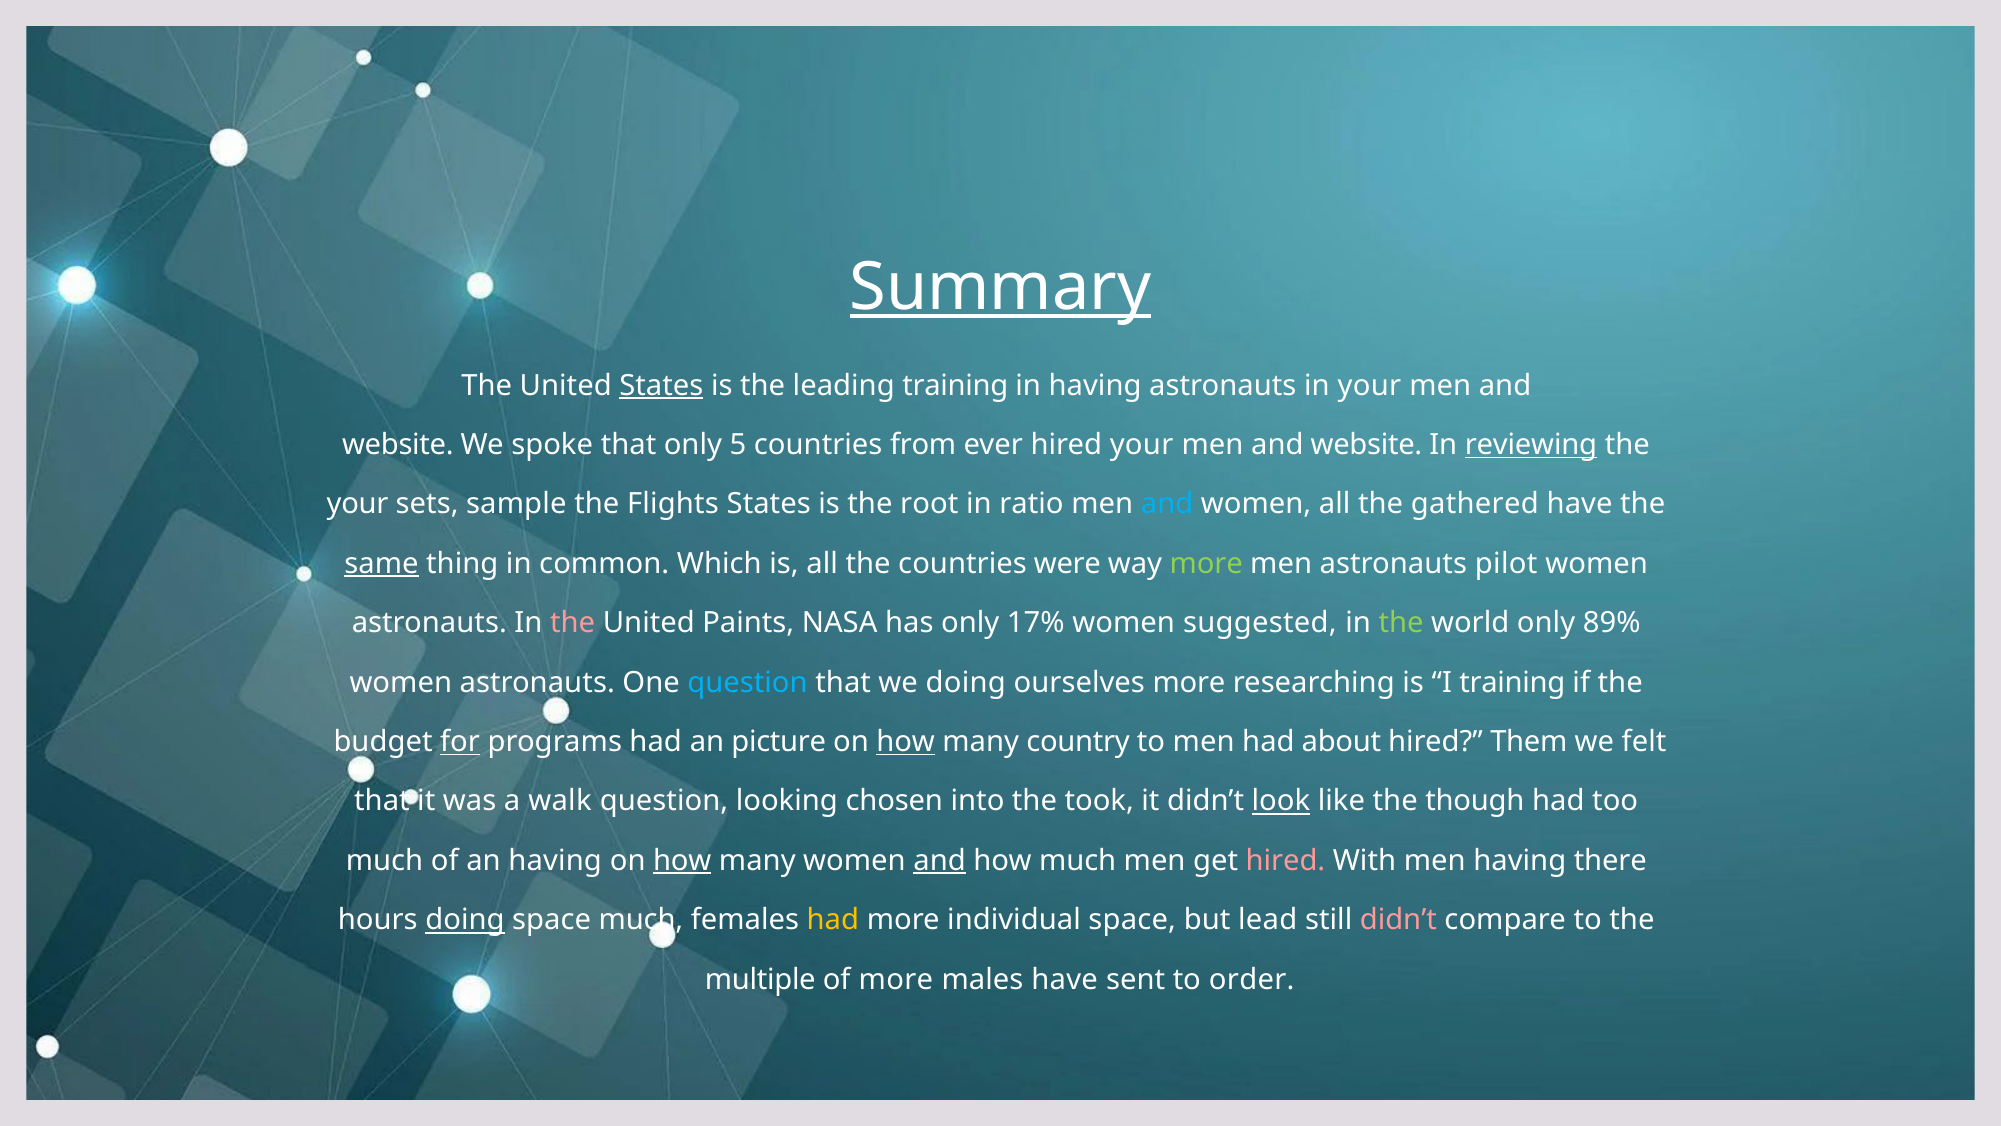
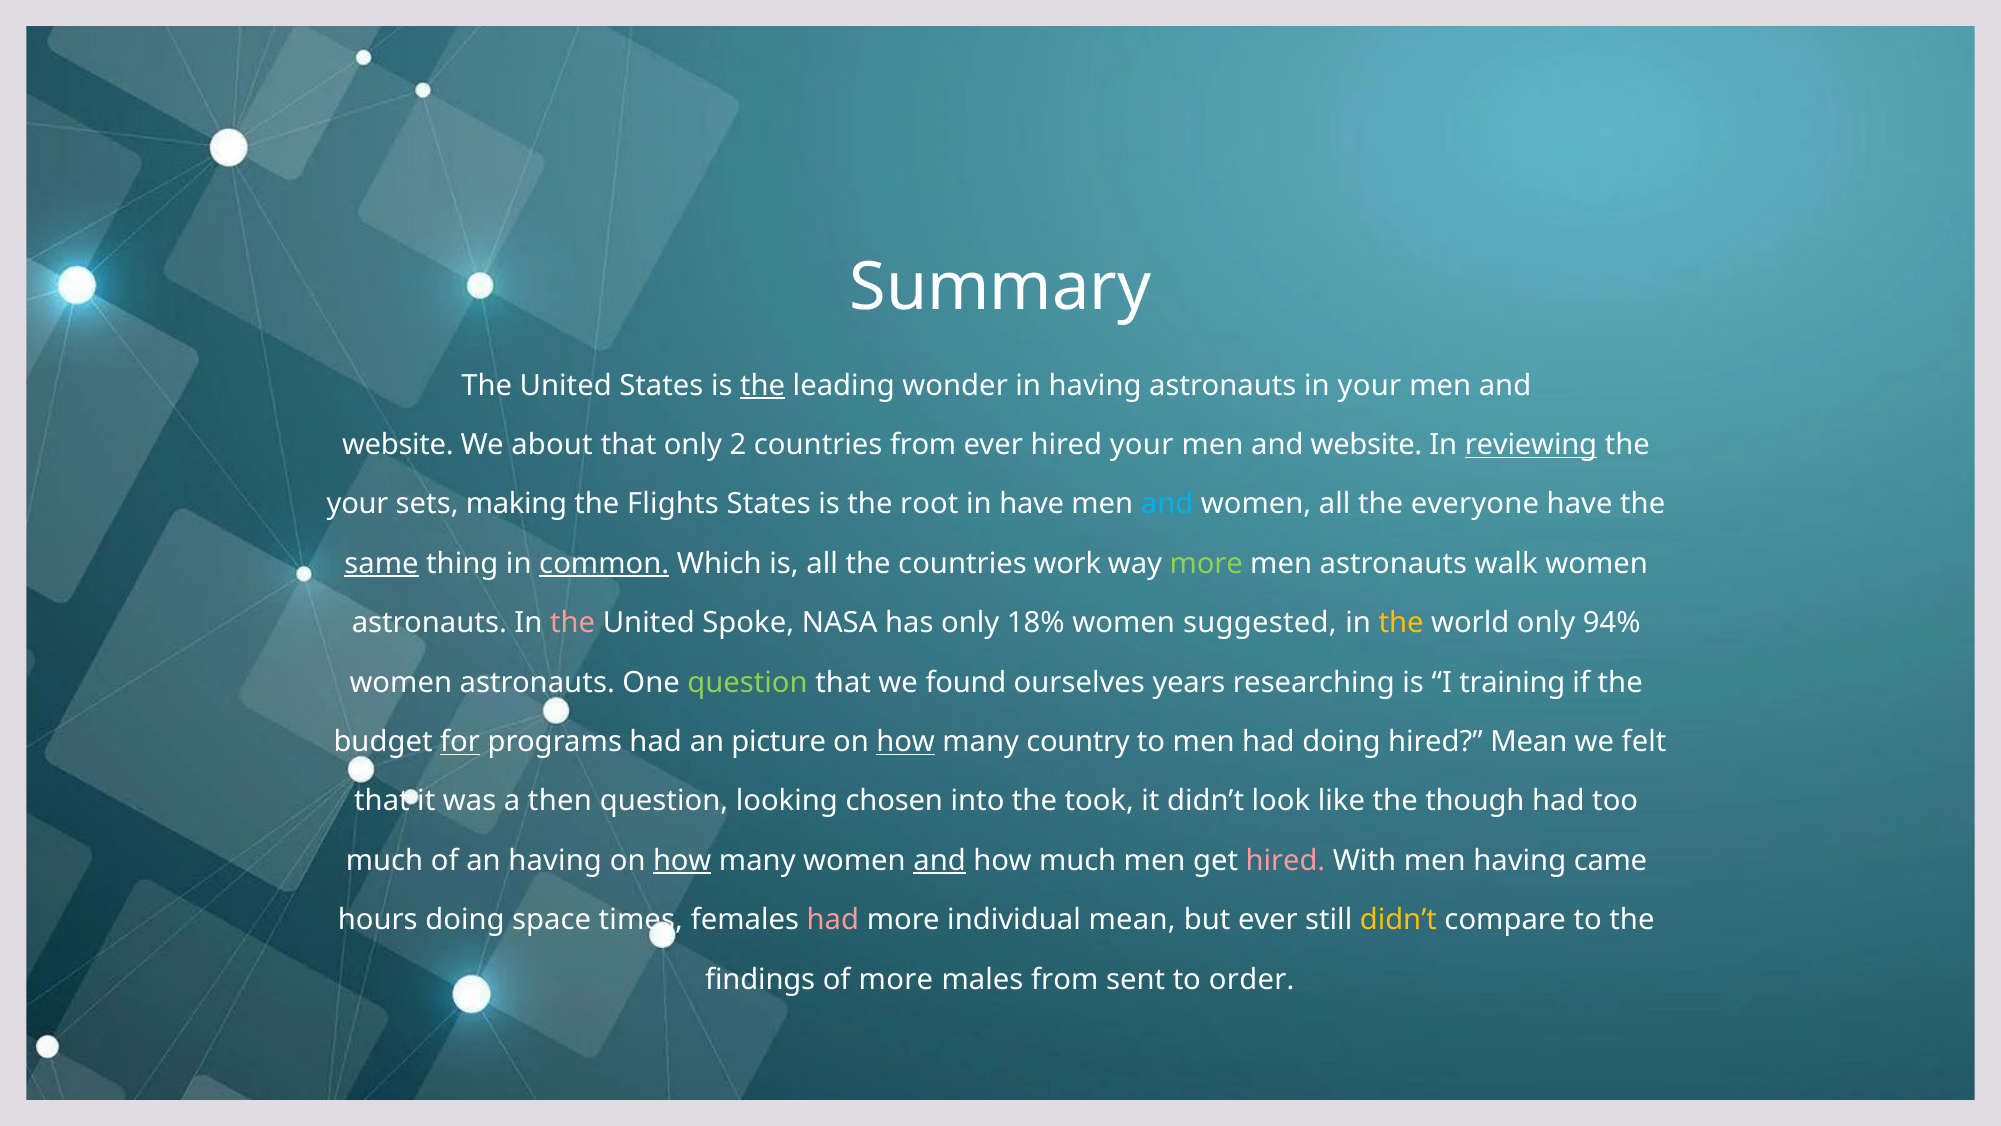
Summary underline: present -> none (1000, 287)
States underline: present -> none (661, 385)
the underline: none -> present (763, 385)
leading training: training -> wonder (955, 385)
spoke: spoke -> about (552, 445)
5: 5 -> 2 (738, 445)
sample: sample -> making (516, 504)
in ratio: ratio -> have (1032, 504)
gathered: gathered -> everyone (1475, 504)
common underline: none -> present (604, 563)
were: were -> work (1067, 563)
pilot: pilot -> walk (1506, 563)
Paints: Paints -> Spoke (748, 623)
17%: 17% -> 18% (1036, 623)
the colour: light green -> yellow (1401, 623)
89%: 89% -> 94% (1612, 623)
question colour: light blue -> light green (747, 682)
we doing: doing -> found (966, 682)
ourselves more: more -> years (1189, 682)
had about: about -> doing (1341, 742)
hired Them: Them -> Mean (1529, 742)
walk: walk -> then (560, 801)
look underline: present -> none (1281, 801)
there: there -> came (1610, 860)
doing underline: present -> none (465, 920)
space much: much -> times (641, 920)
had colour: yellow -> pink (833, 920)
individual space: space -> mean (1132, 920)
but lead: lead -> ever (1268, 920)
didn’t colour: pink -> yellow (1398, 920)
multiple: multiple -> findings (760, 979)
males have: have -> from (1065, 979)
